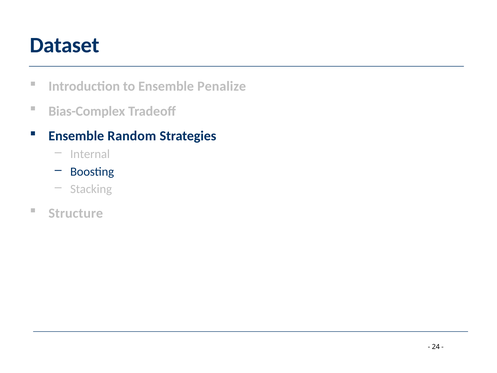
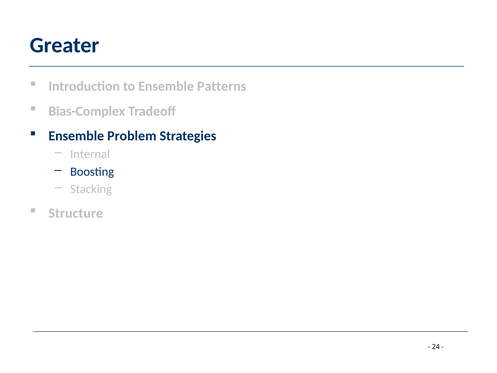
Dataset: Dataset -> Greater (65, 45)
Penalize: Penalize -> Patterns (222, 86)
Random: Random -> Problem (132, 136)
